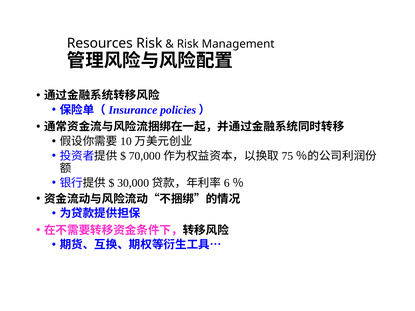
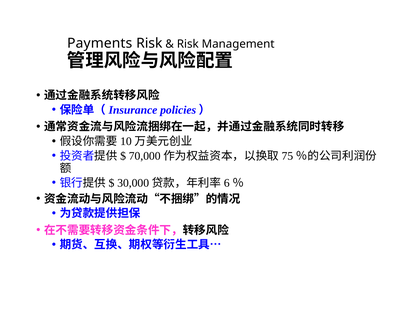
Resources: Resources -> Payments (100, 43)
